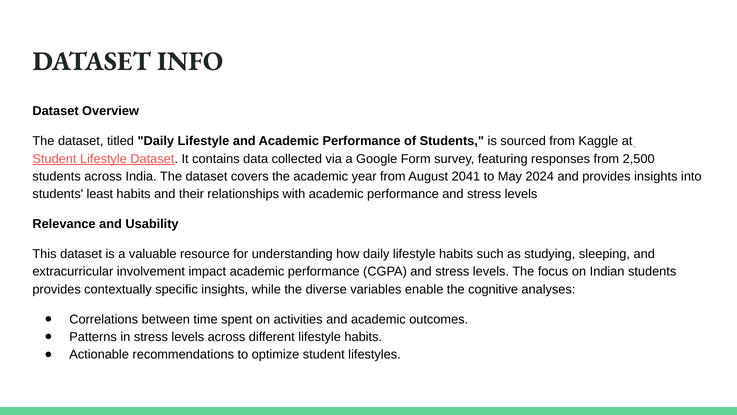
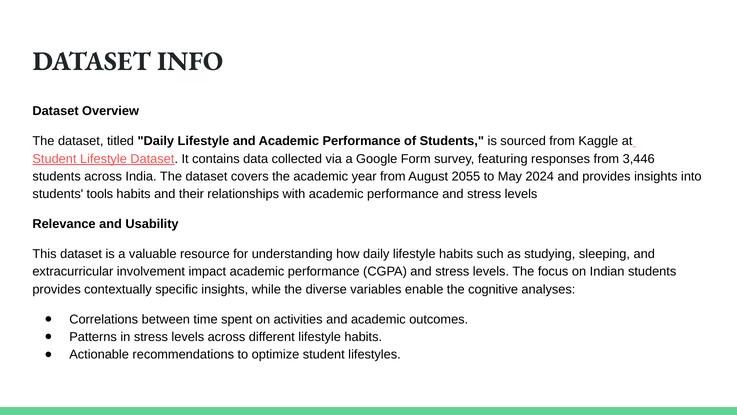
2,500: 2,500 -> 3,446 (639, 159)
2041: 2041 -> 2055 (466, 176)
least: least -> tools (100, 194)
